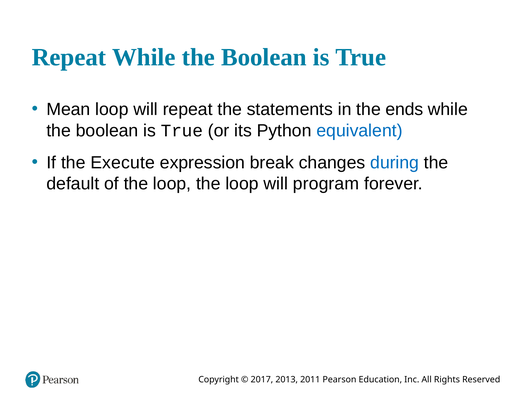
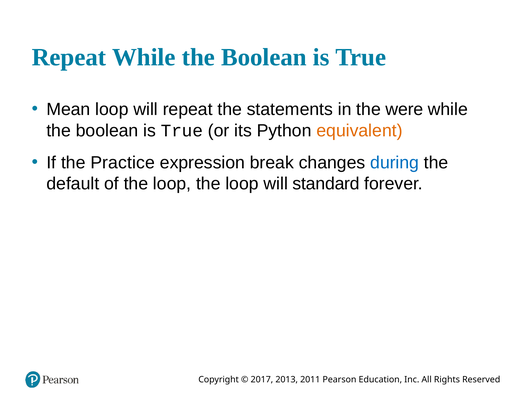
ends: ends -> were (404, 109)
equivalent colour: blue -> orange (359, 131)
Execute: Execute -> Practice (123, 163)
program: program -> standard (326, 184)
